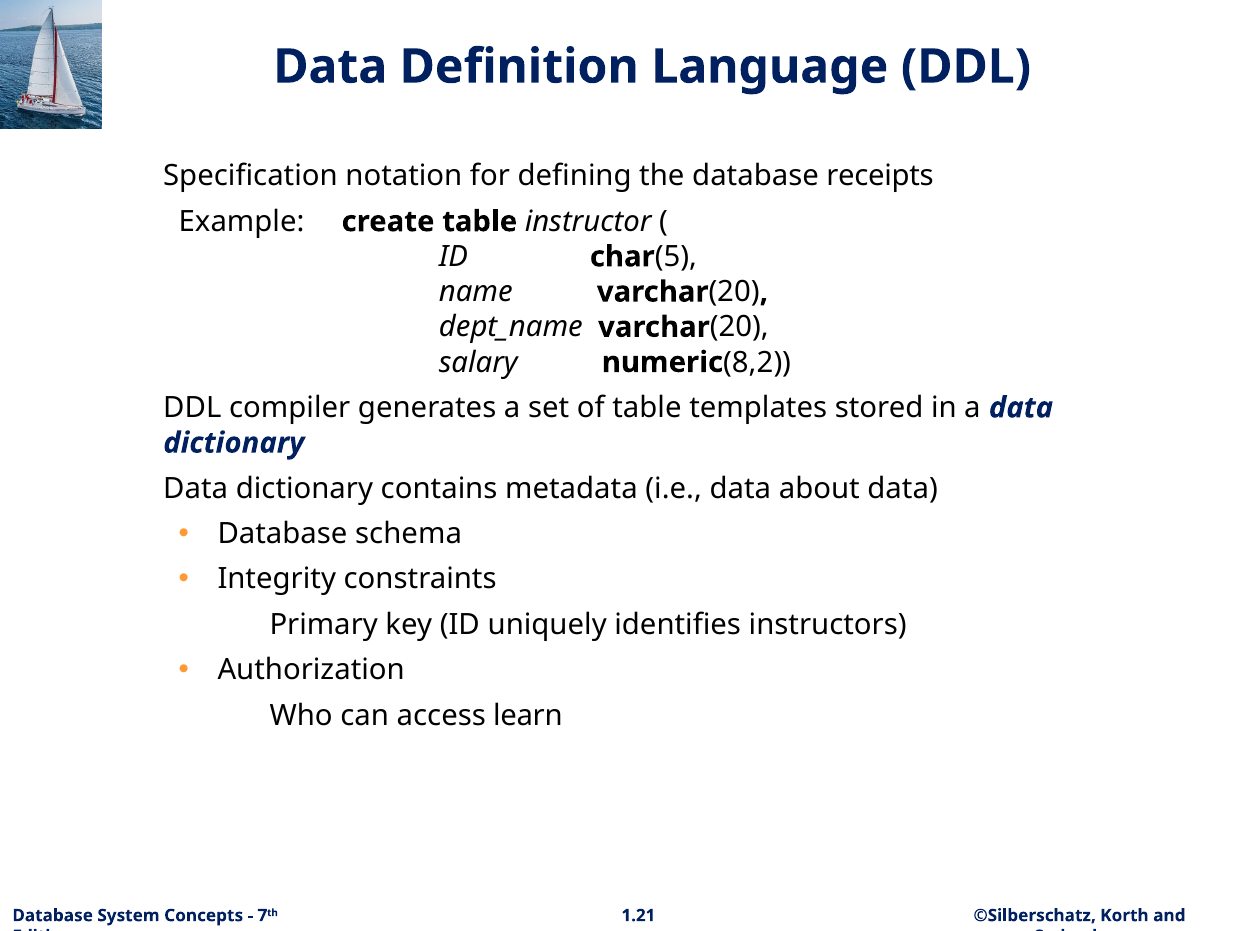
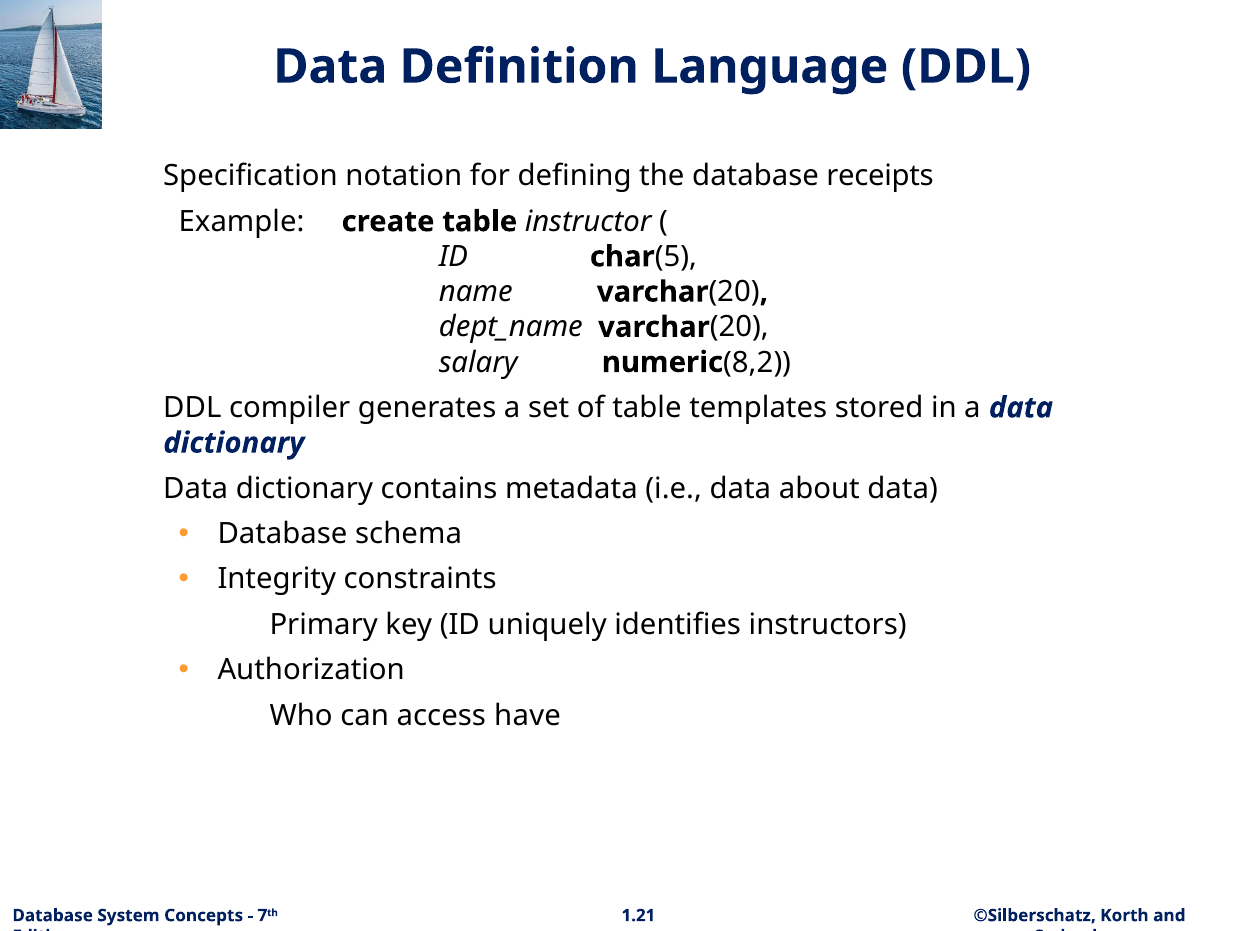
learn: learn -> have (528, 715)
